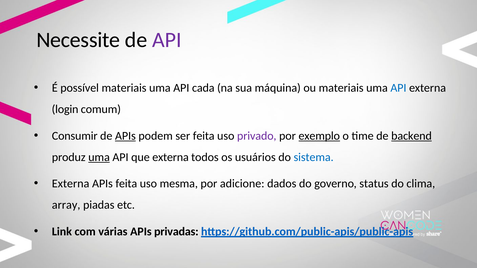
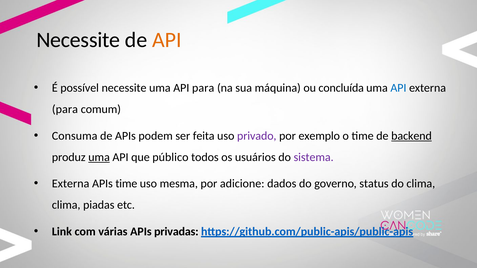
API colour: purple -> orange (167, 40)
possível materiais: materiais -> necessite (124, 88)
API cada: cada -> para (203, 88)
ou materiais: materiais -> concluída (341, 88)
login: login -> para (65, 109)
Consumir: Consumir -> Consuma (75, 136)
APIs underline: present -> none (125, 136)
exemplo underline: present -> none (319, 136)
que externa: externa -> público (170, 157)
sistema colour: blue -> purple (314, 157)
APIs feita: feita -> time (126, 184)
array: array -> clima (66, 205)
